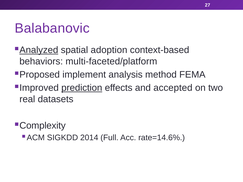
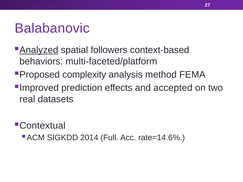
adoption: adoption -> followers (109, 50)
implement: implement -> complexity (84, 75)
prediction underline: present -> none (82, 88)
Complexity: Complexity -> Contextual (42, 126)
